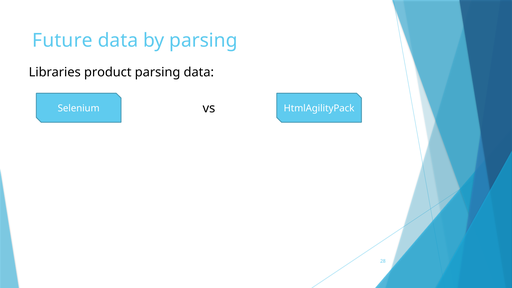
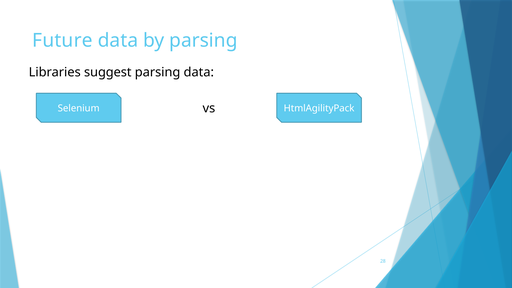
product: product -> suggest (108, 72)
